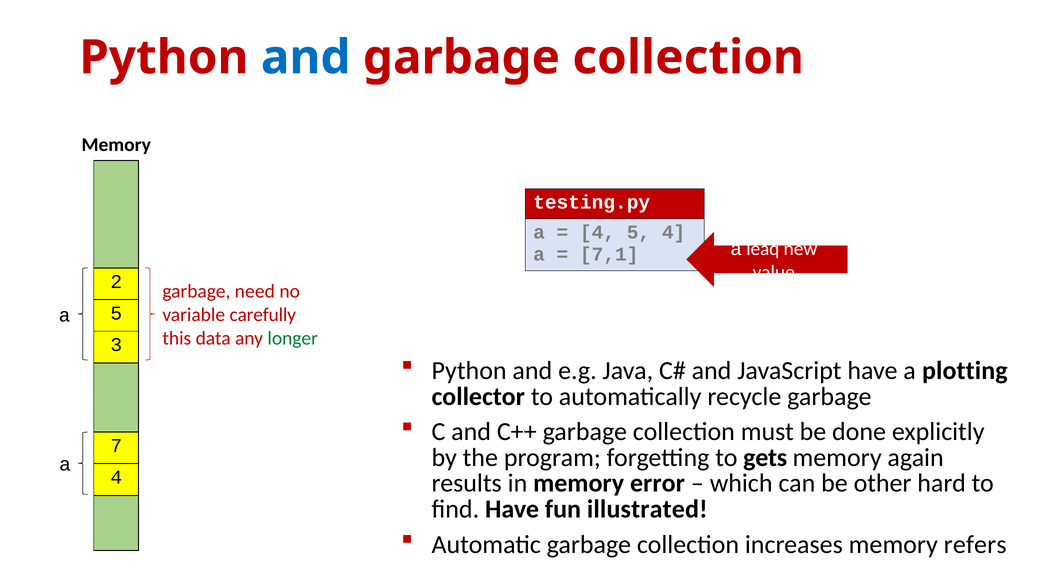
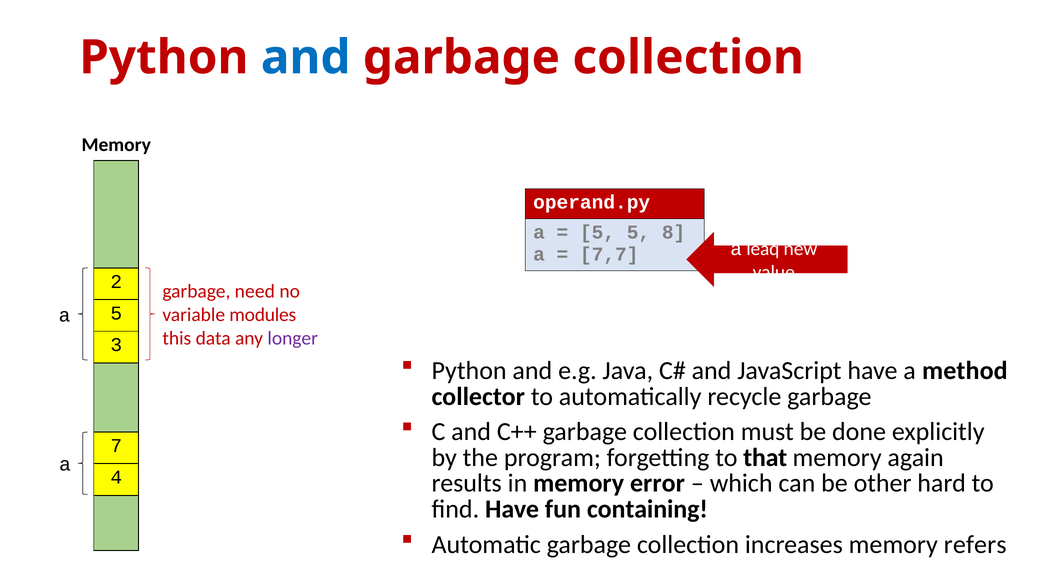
testing.py: testing.py -> operand.py (592, 203)
4: 4 -> 5 (598, 232)
5 4: 4 -> 8 (674, 232)
7,1: 7,1 -> 7,7 (609, 255)
carefully: carefully -> modules (263, 315)
longer colour: green -> purple (293, 338)
plotting: plotting -> method (965, 371)
gets: gets -> that (765, 458)
illustrated: illustrated -> containing (647, 509)
